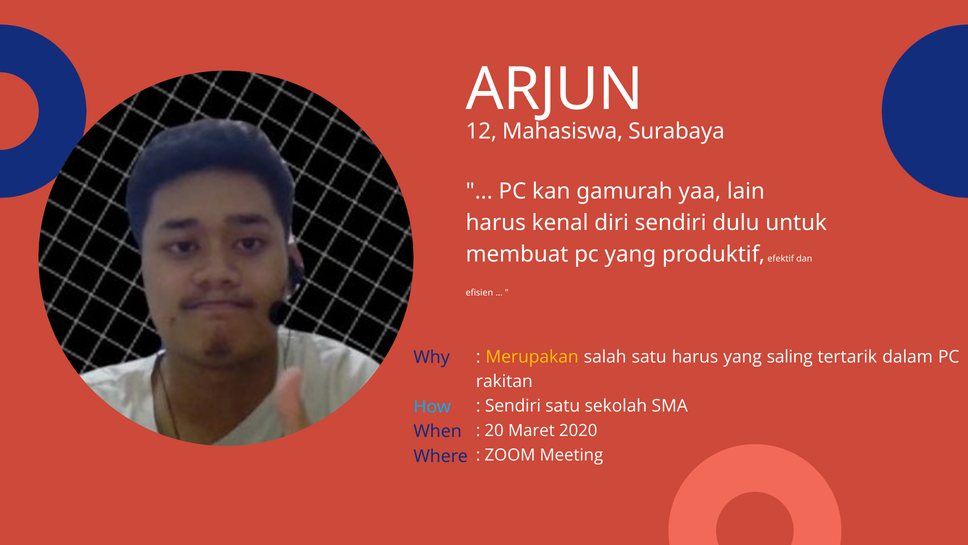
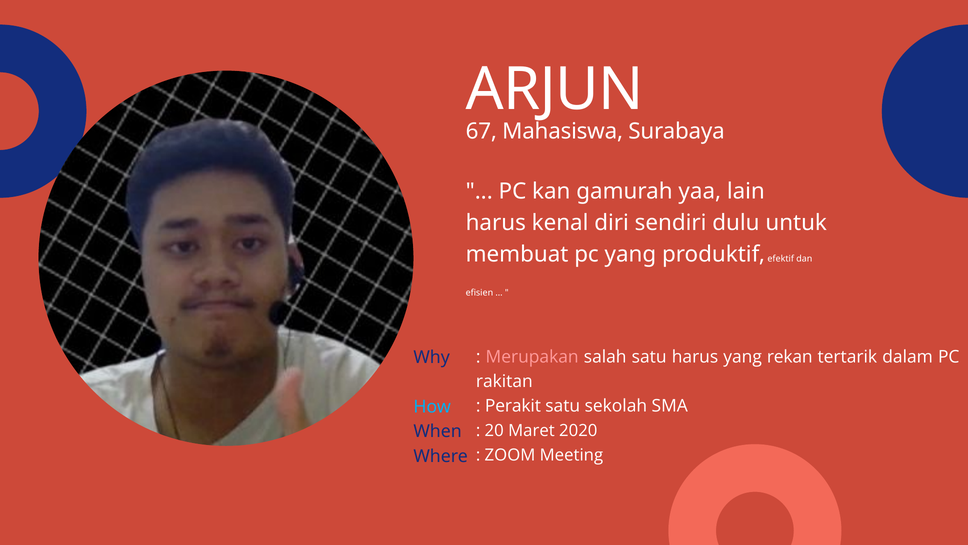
12: 12 -> 67 (481, 131)
Merupakan colour: yellow -> pink (532, 357)
saling: saling -> rekan (790, 357)
Sendiri: Sendiri -> Perakit (513, 405)
